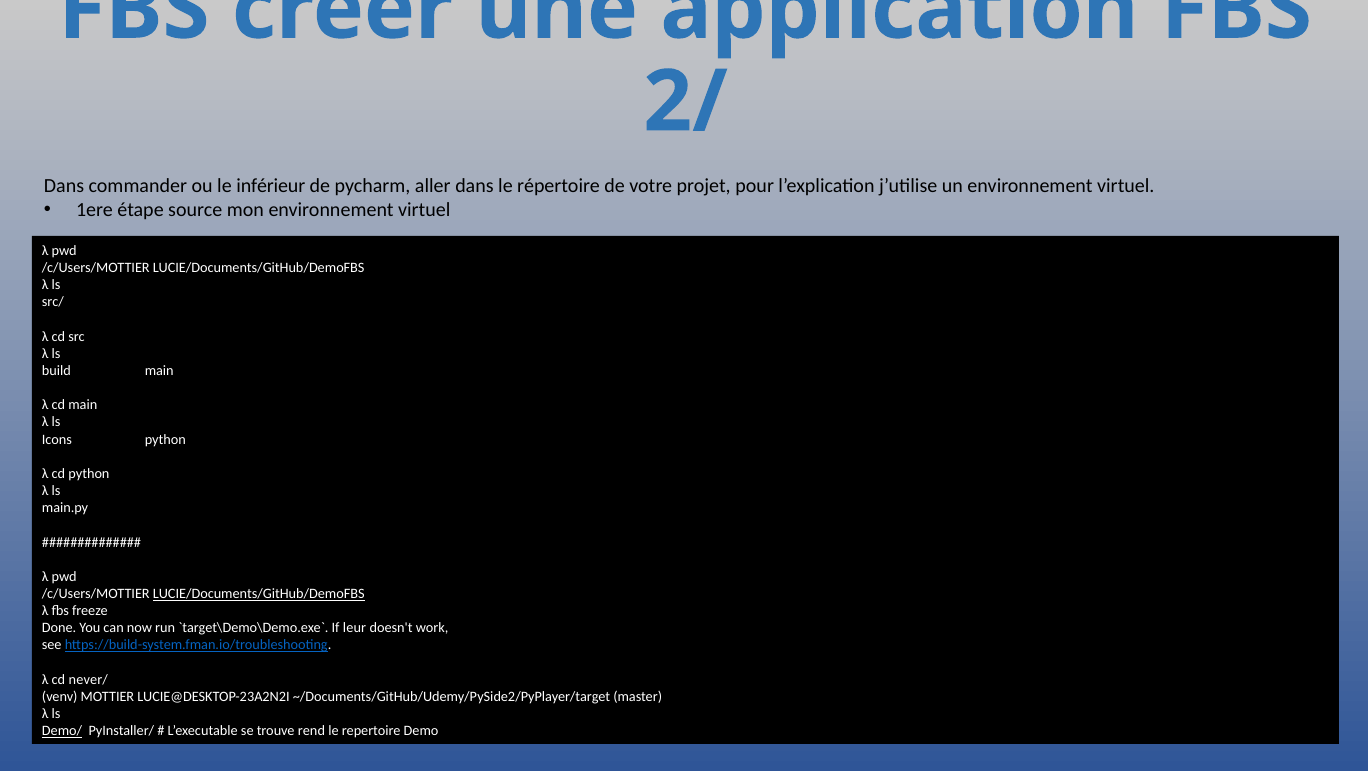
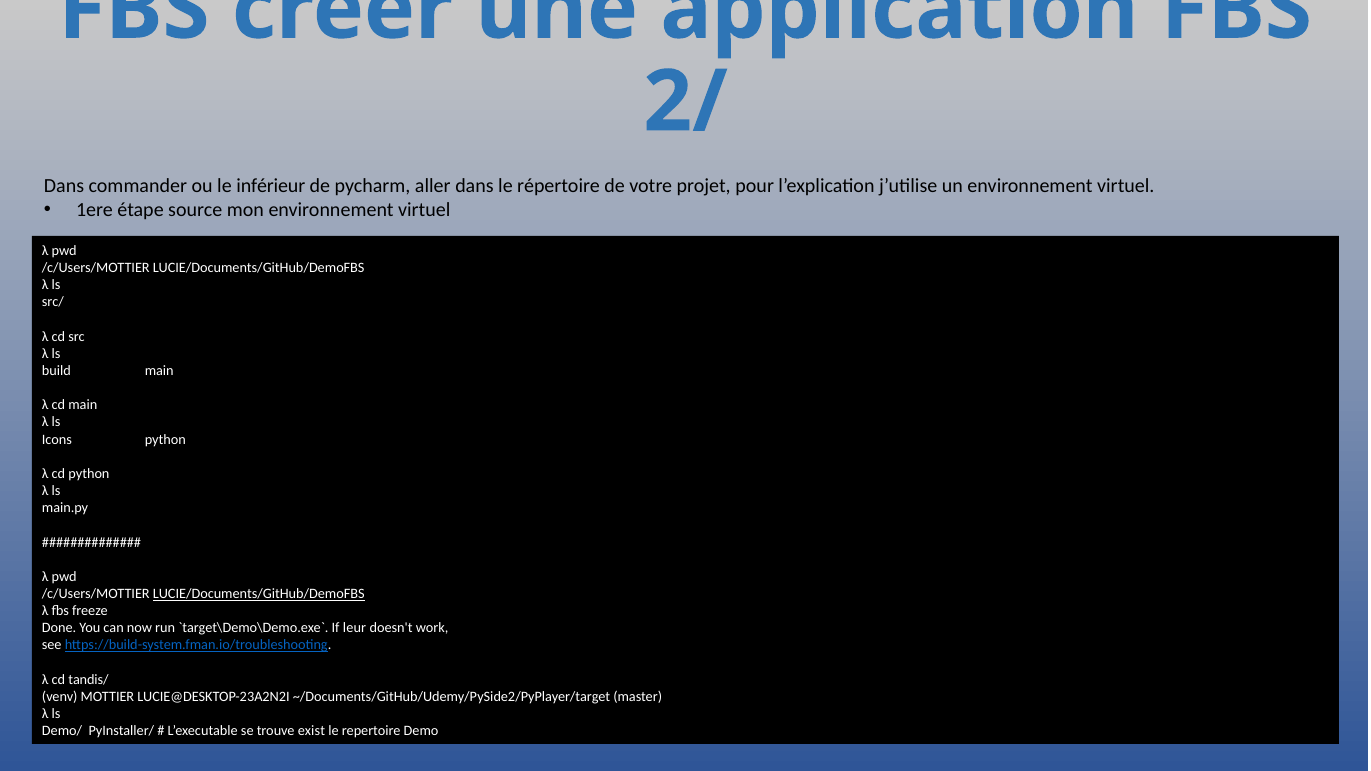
never/: never/ -> tandis/ (88, 680)
Demo/ underline: present -> none (62, 731)
rend: rend -> exist (311, 731)
